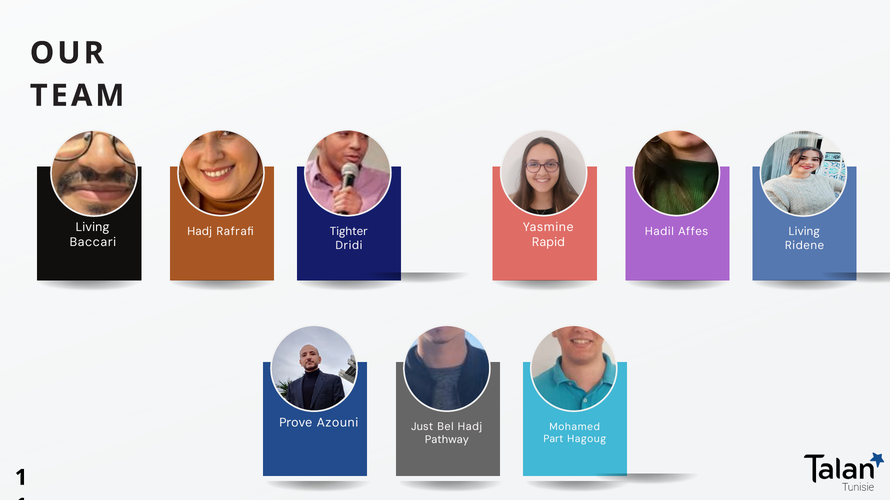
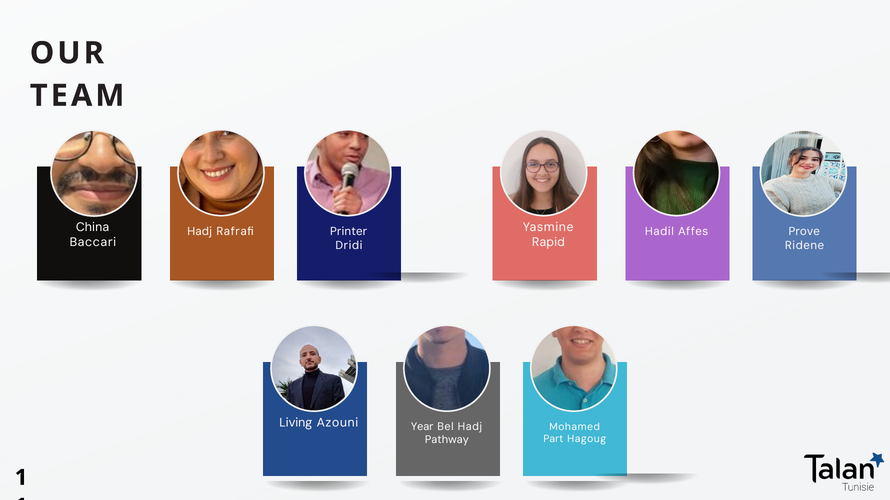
Living: Living -> China (93, 228)
Tighter: Tighter -> Printer (349, 232)
Affes Living: Living -> Prove (804, 232)
Prove: Prove -> Living (296, 423)
Just: Just -> Year (422, 427)
